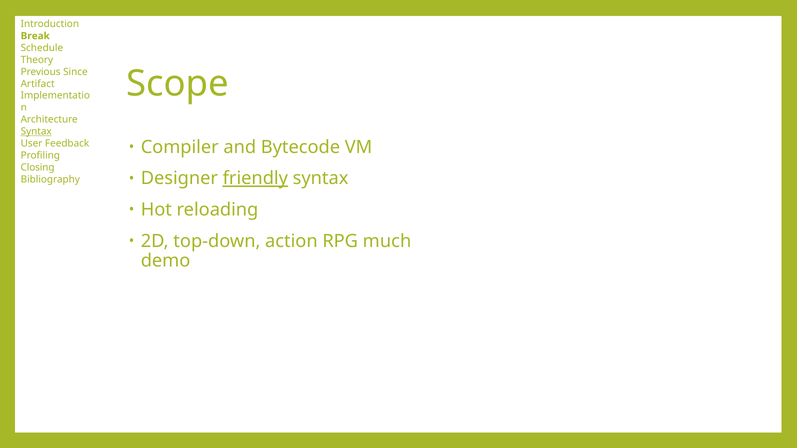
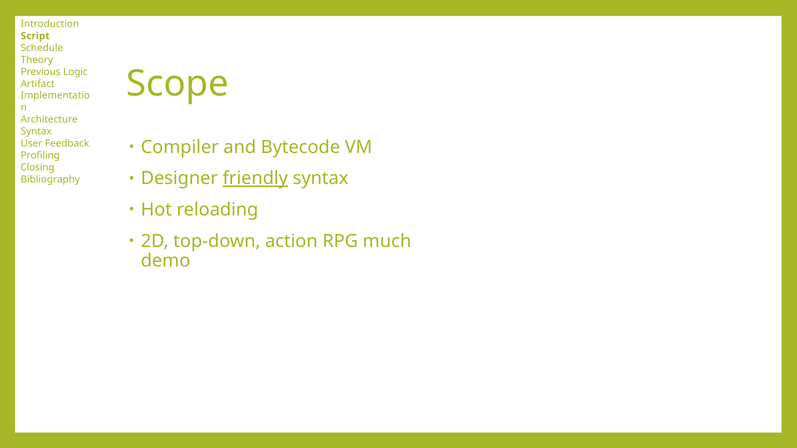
Break: Break -> Script (35, 36)
Since: Since -> Logic (75, 72)
Syntax underline: present -> none (36, 132)
